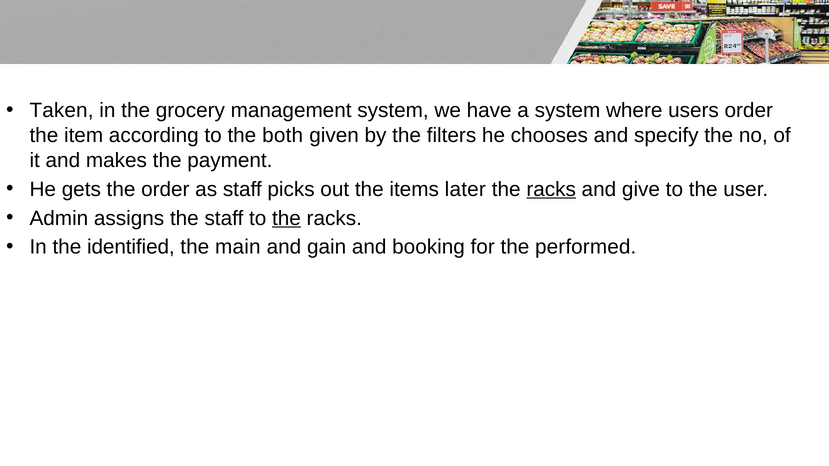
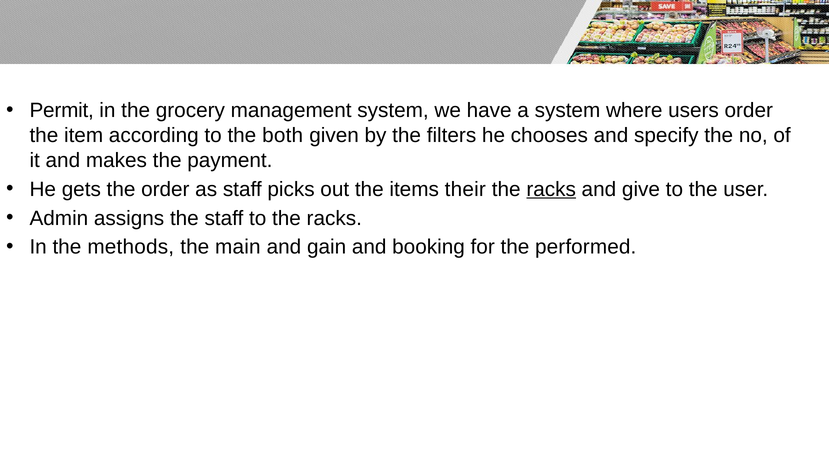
Taken: Taken -> Permit (62, 111)
later: later -> their (465, 189)
the underline: present -> none (286, 218)
identified: identified -> methods (131, 247)
